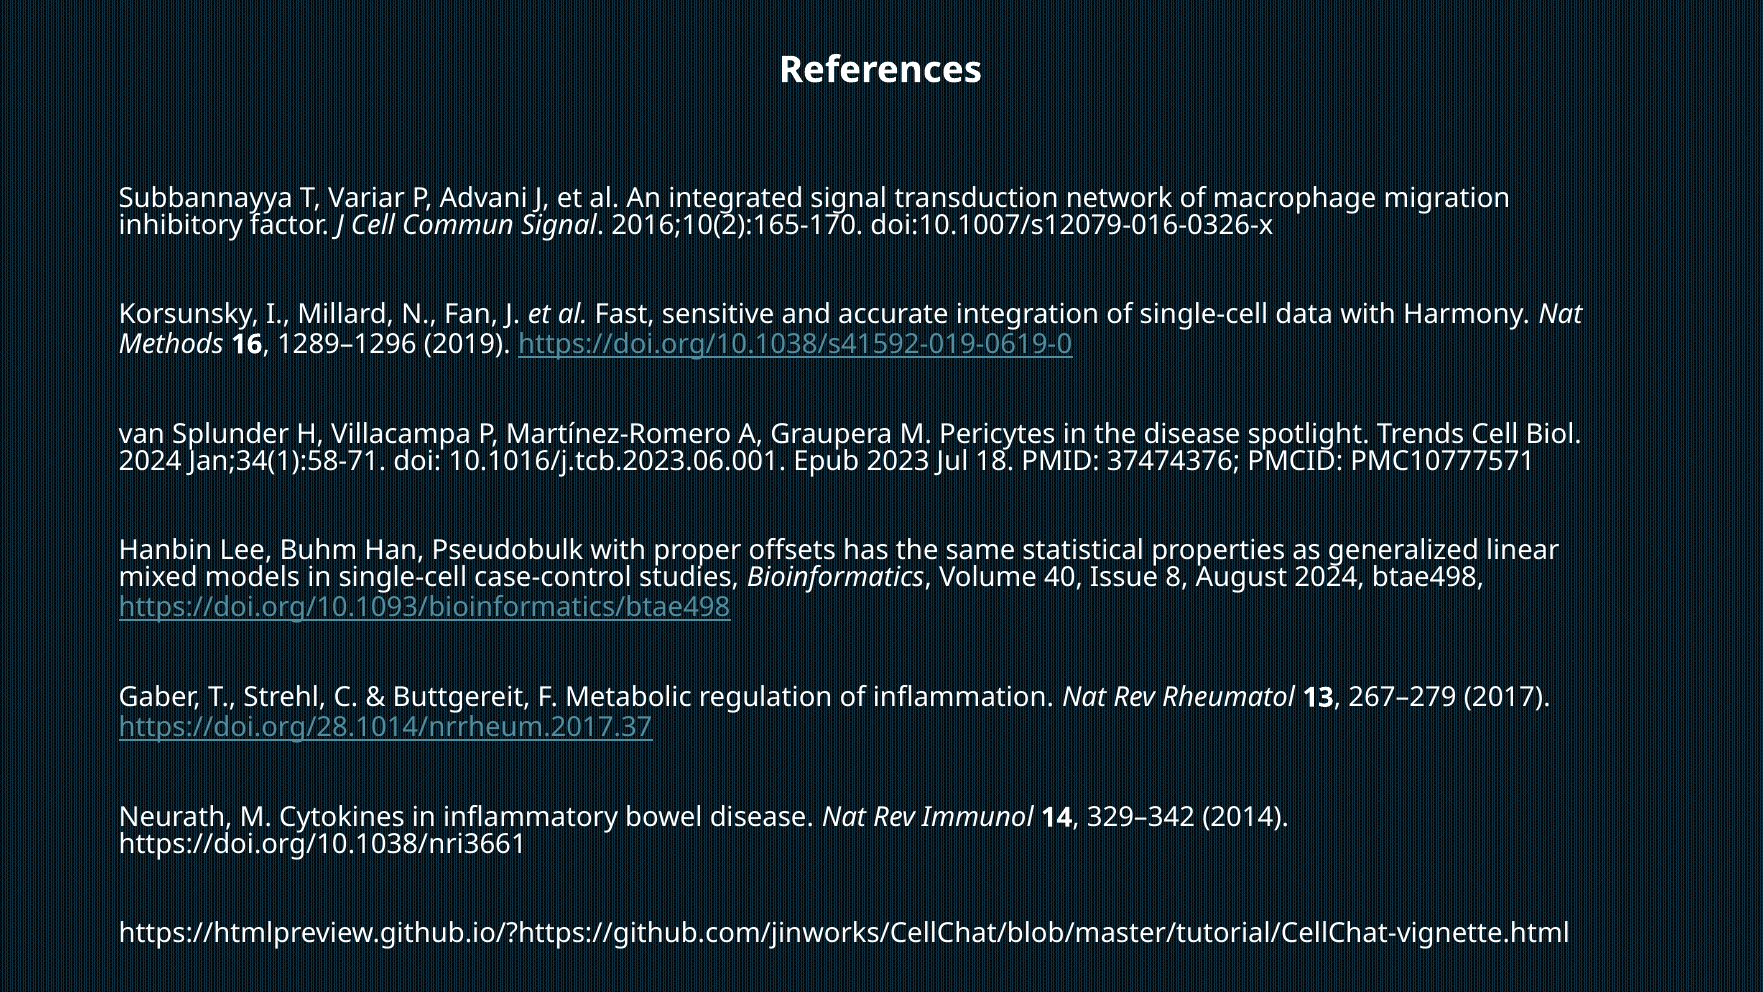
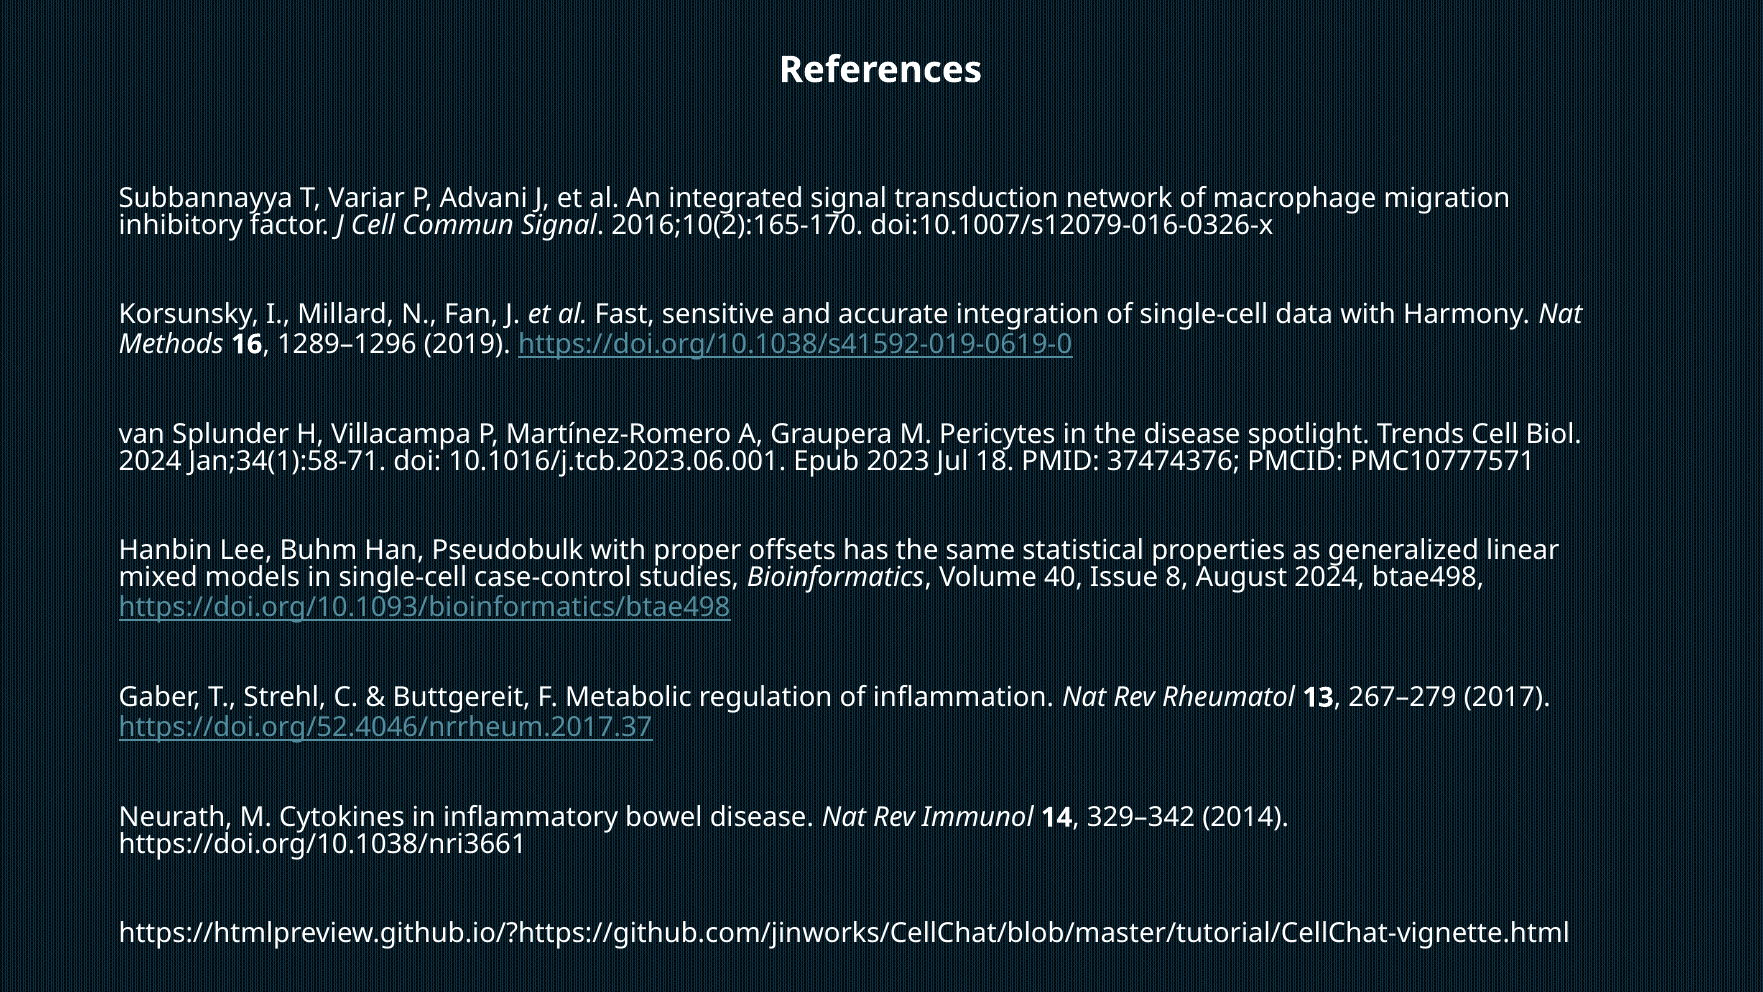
https://doi.org/28.1014/nrrheum.2017.37: https://doi.org/28.1014/nrrheum.2017.37 -> https://doi.org/52.4046/nrrheum.2017.37 (386, 727)
